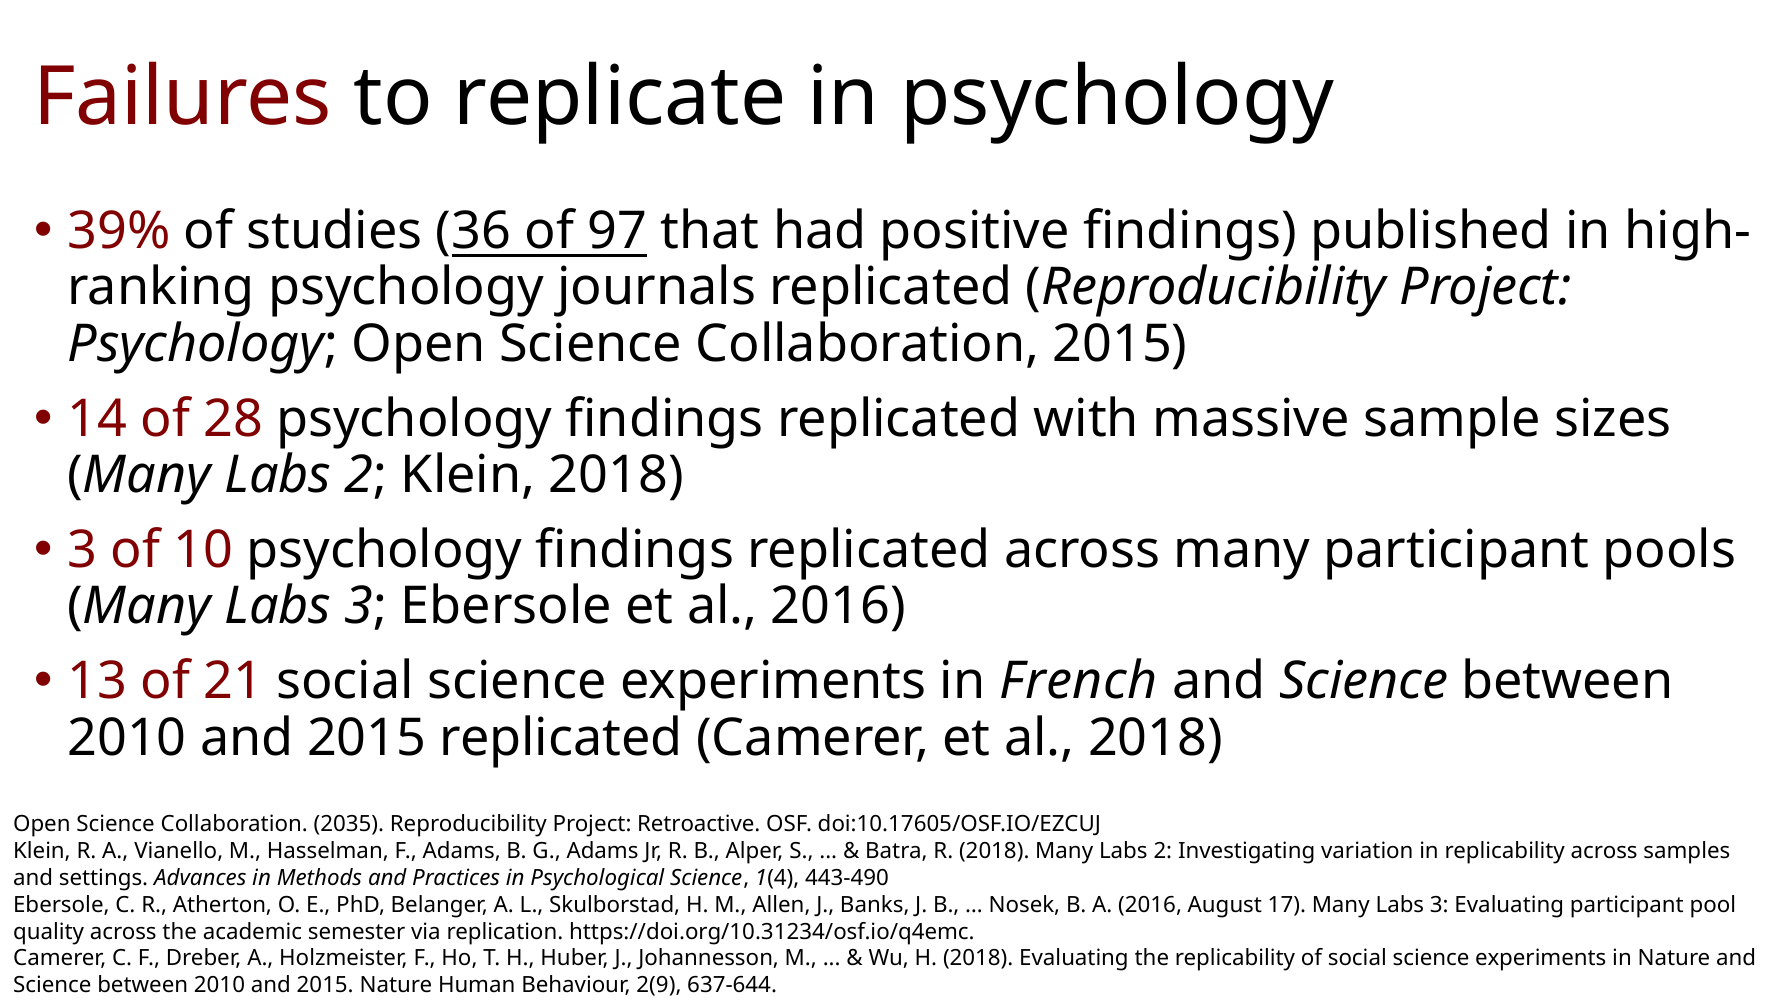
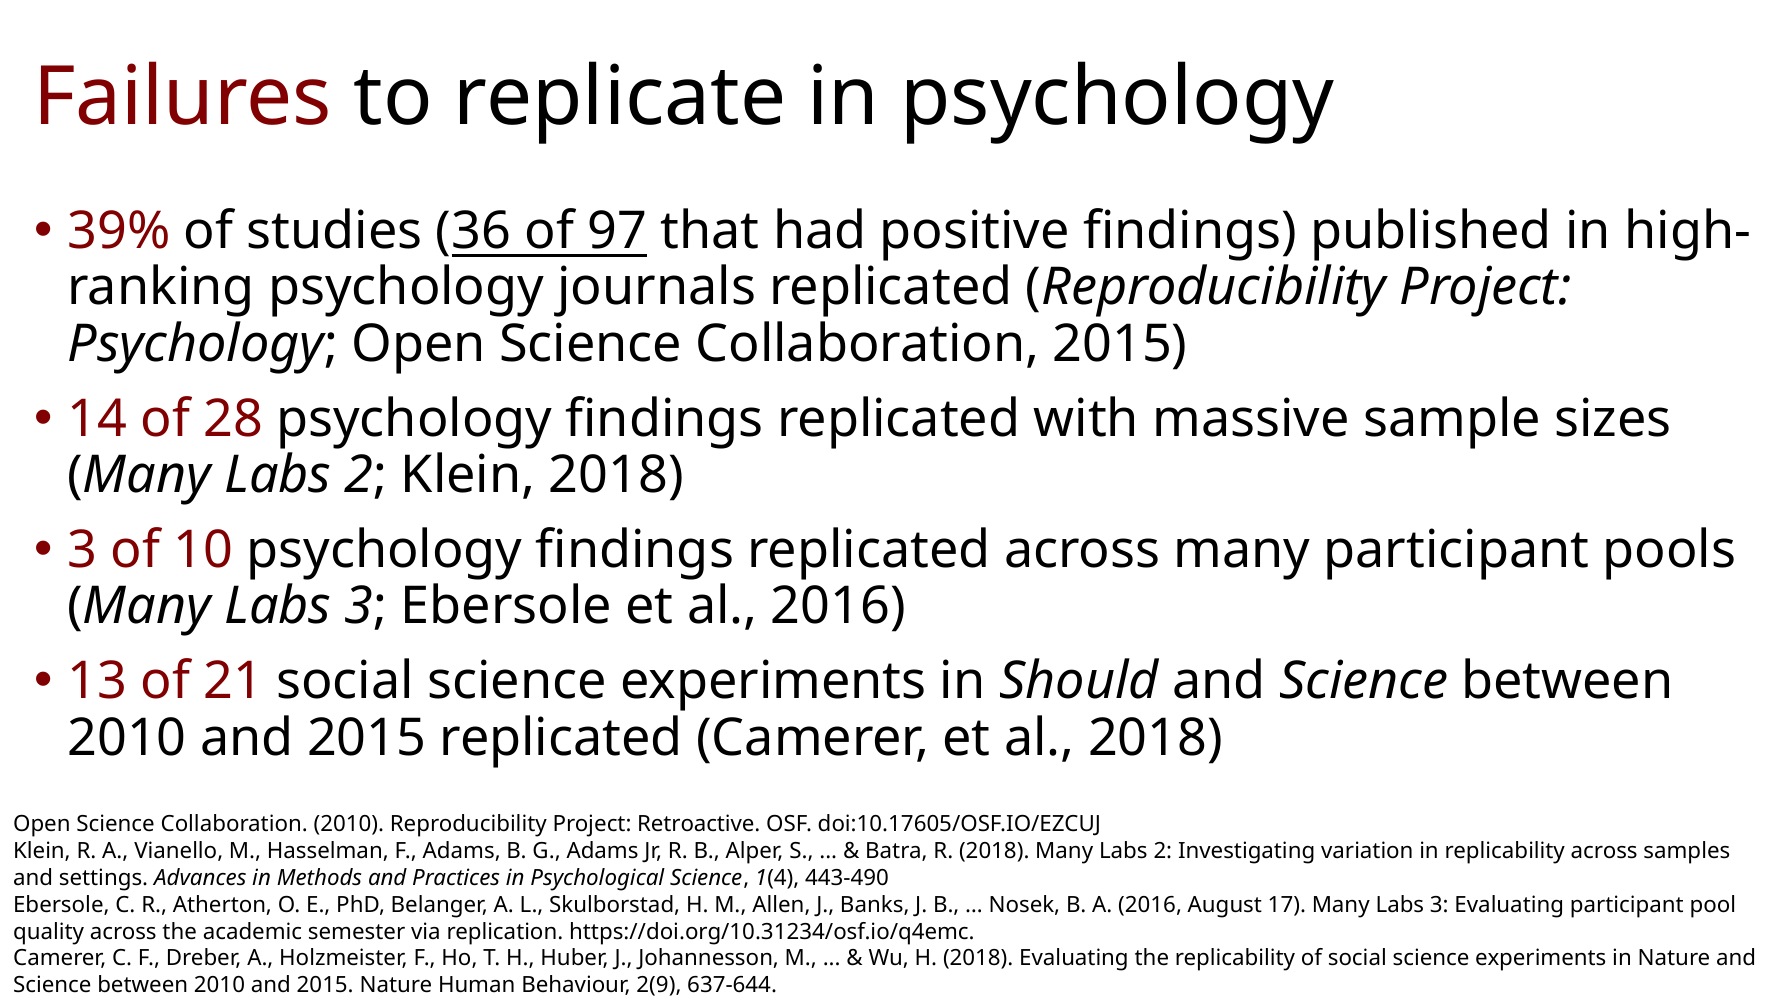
French: French -> Should (1079, 681)
Collaboration 2035: 2035 -> 2010 (349, 824)
